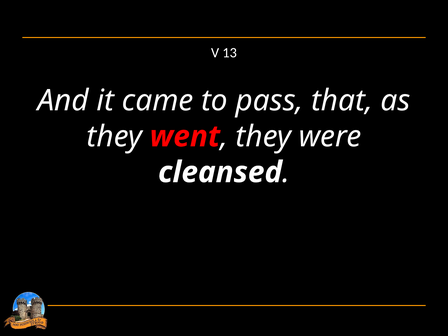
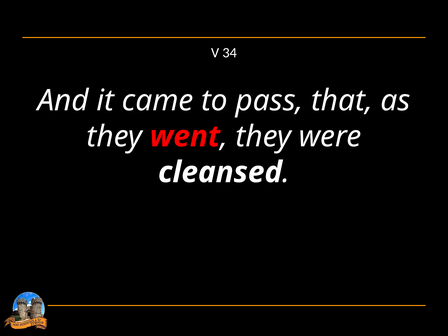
13: 13 -> 34 (230, 53)
